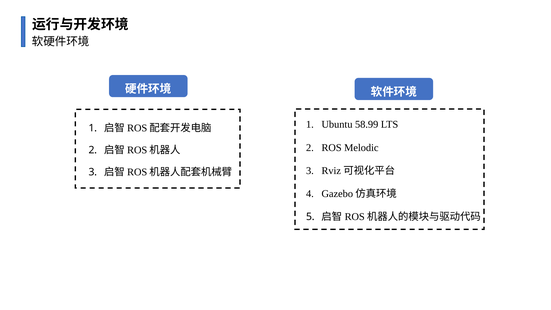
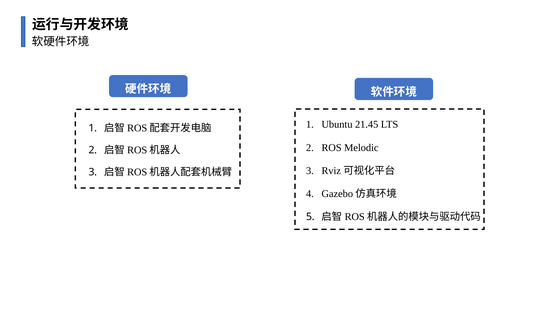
58.99: 58.99 -> 21.45 (367, 125)
